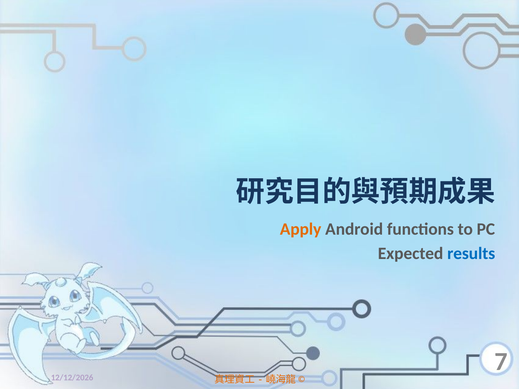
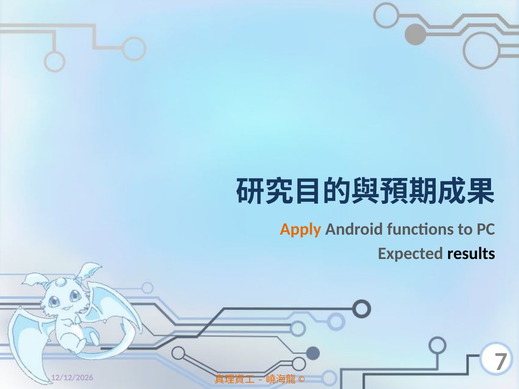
results colour: blue -> black (471, 253)
